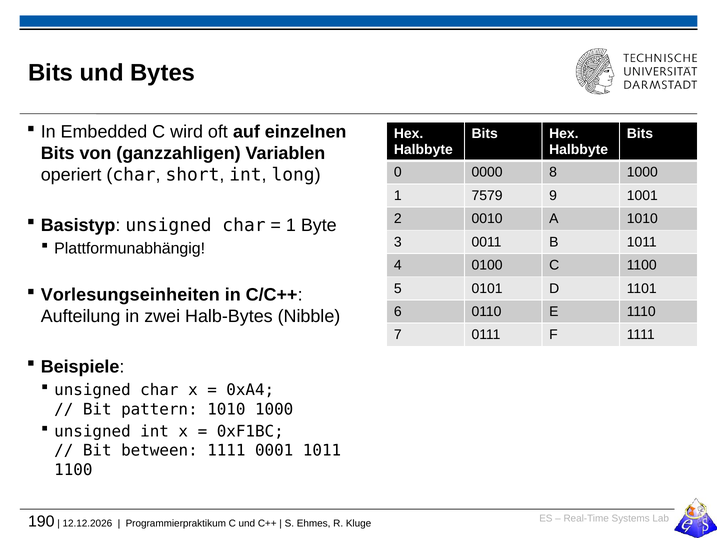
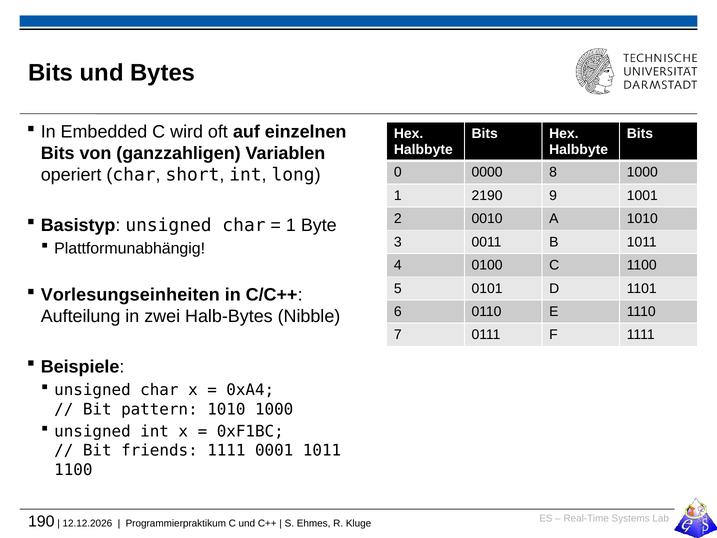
7579: 7579 -> 2190 (487, 195)
between: between -> friends (159, 450)
